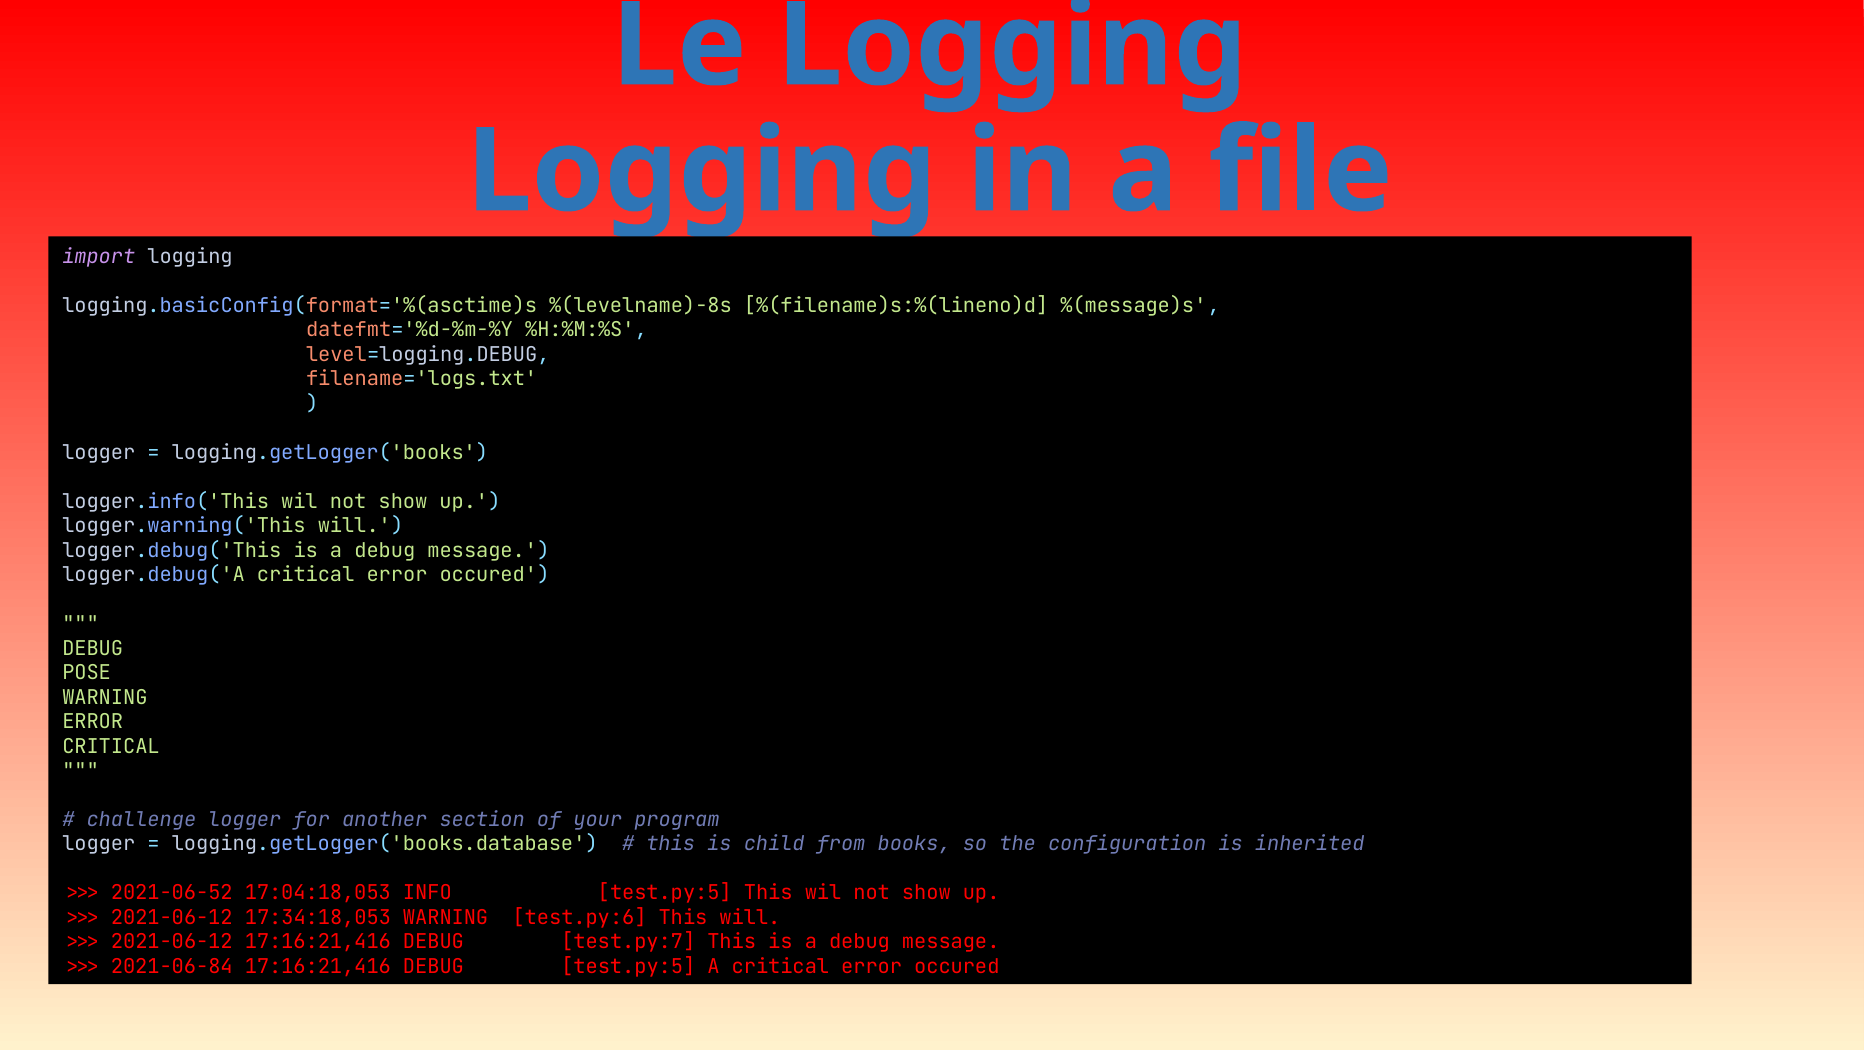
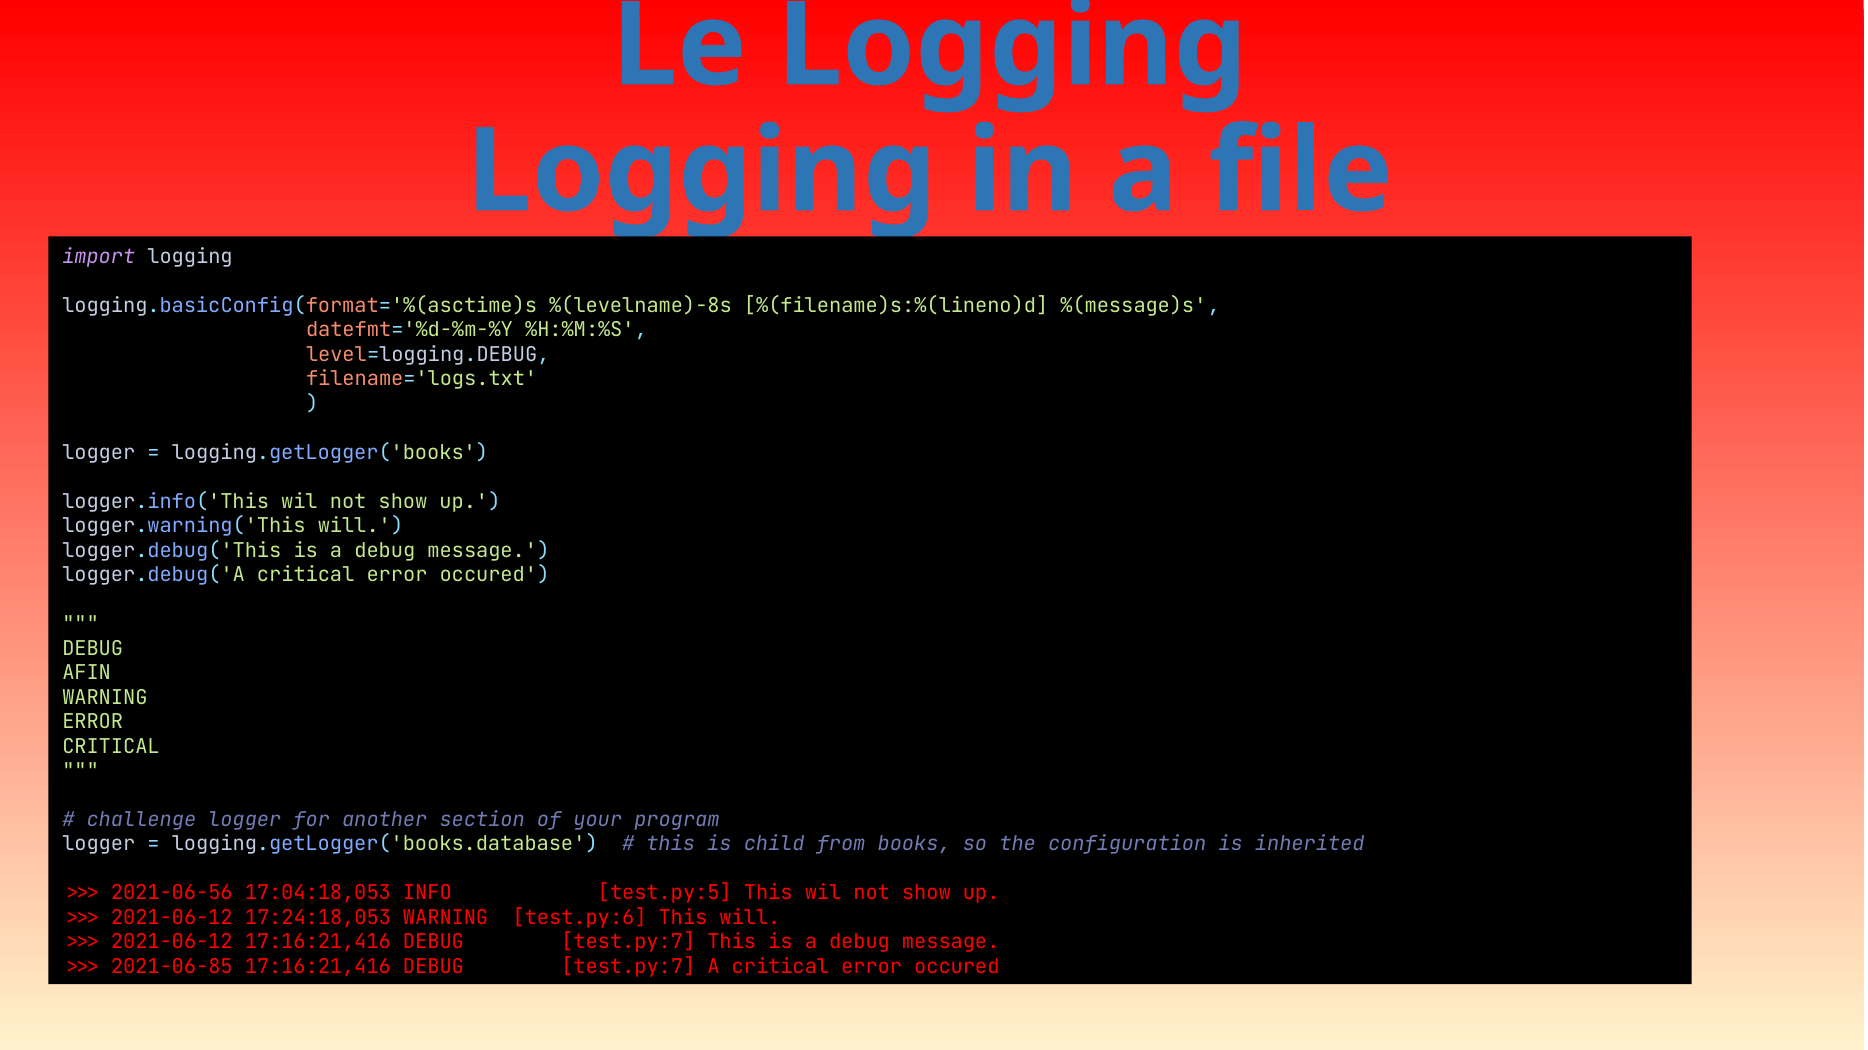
POSE: POSE -> AFIN (87, 673)
2021-06-52: 2021-06-52 -> 2021-06-56 (172, 894)
17:34:18,053: 17:34:18,053 -> 17:24:18,053 (318, 918)
2021-06-84: 2021-06-84 -> 2021-06-85 (172, 967)
test.py:5: test.py:5 -> test.py:7 (628, 967)
